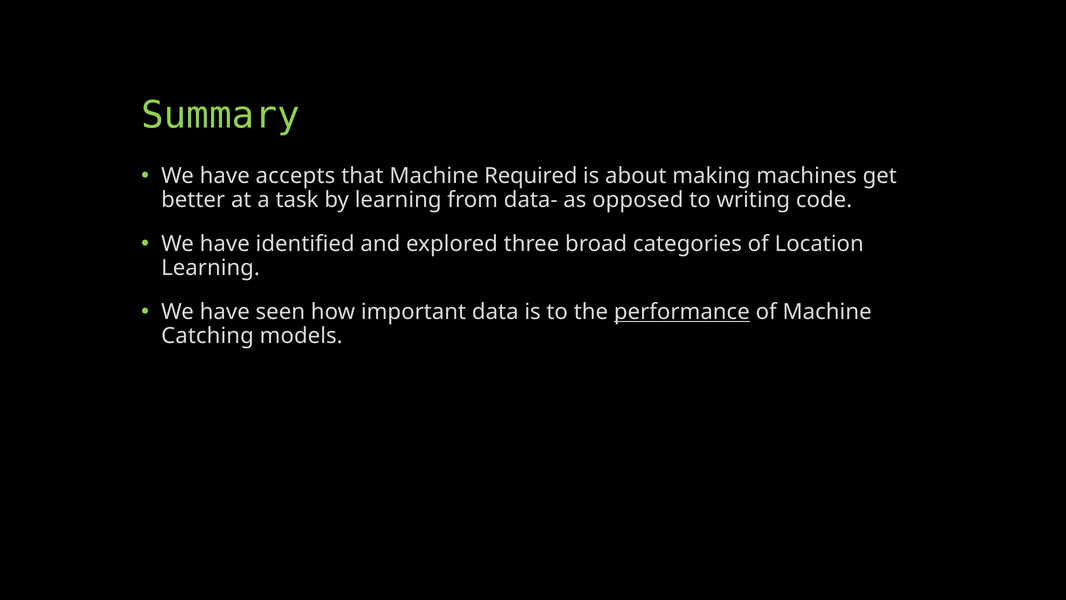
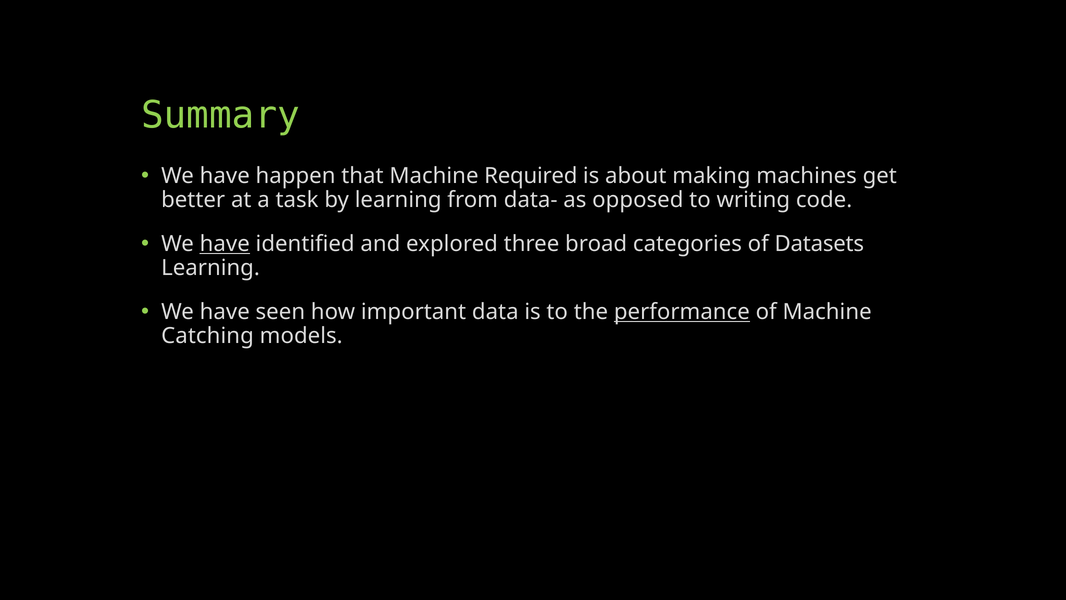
accepts: accepts -> happen (296, 176)
have underline: none -> present (225, 244)
Location: Location -> Datasets (819, 244)
